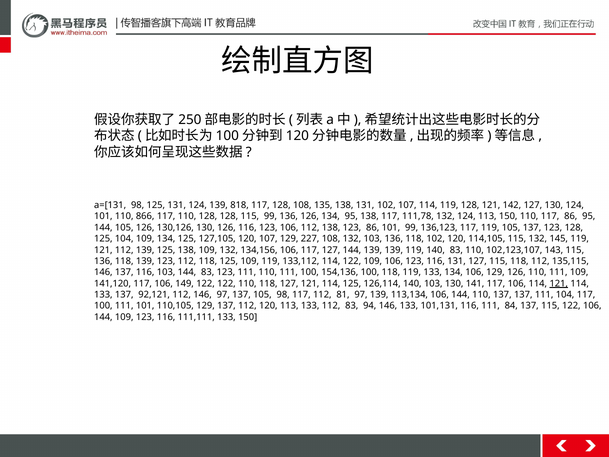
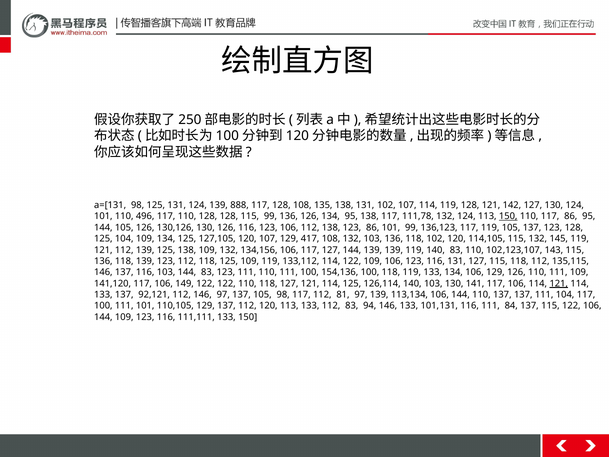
818: 818 -> 888 (240, 205)
866: 866 -> 496 (145, 216)
150 underline: none -> present (508, 216)
227: 227 -> 417 (310, 239)
